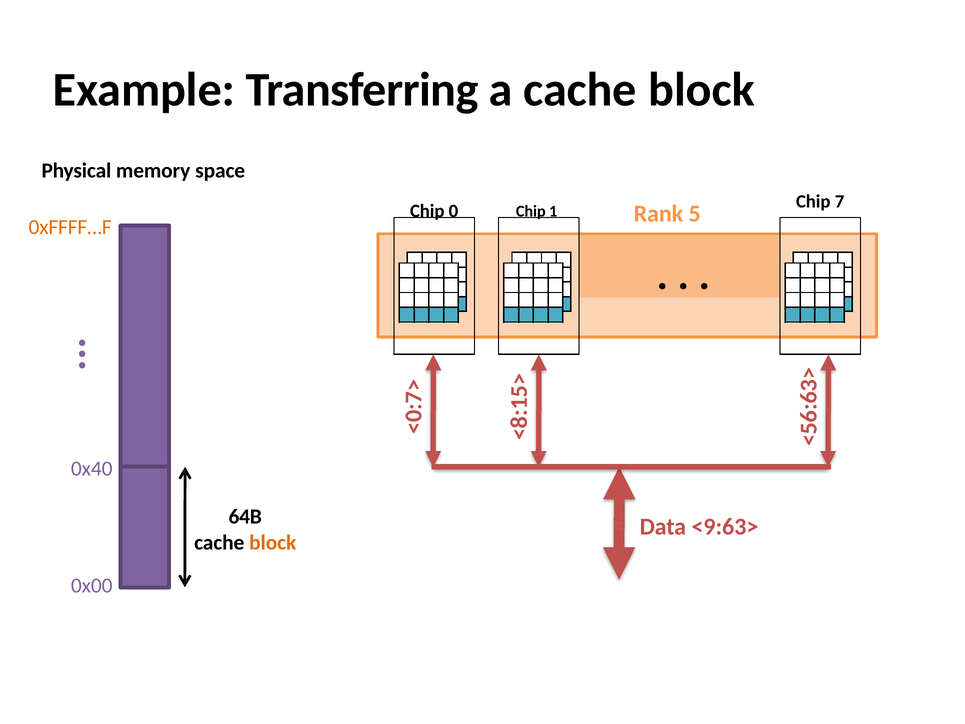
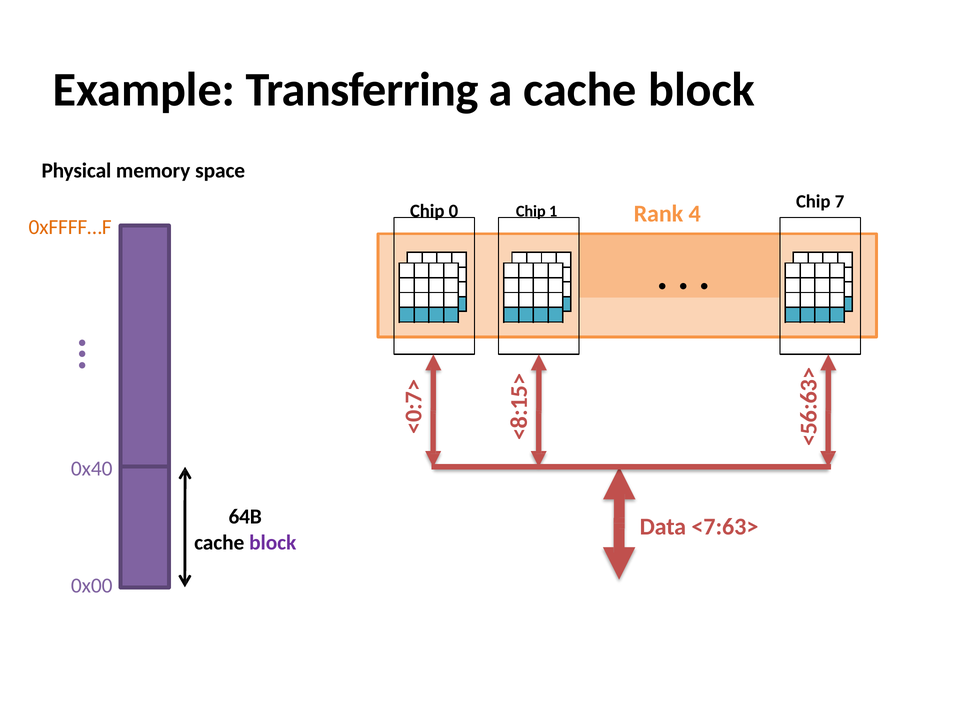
Rank 5: 5 -> 4 (695, 214)
<9:63>: <9:63> -> <7:63> (725, 526)
block colour: orange -> purple (273, 542)
